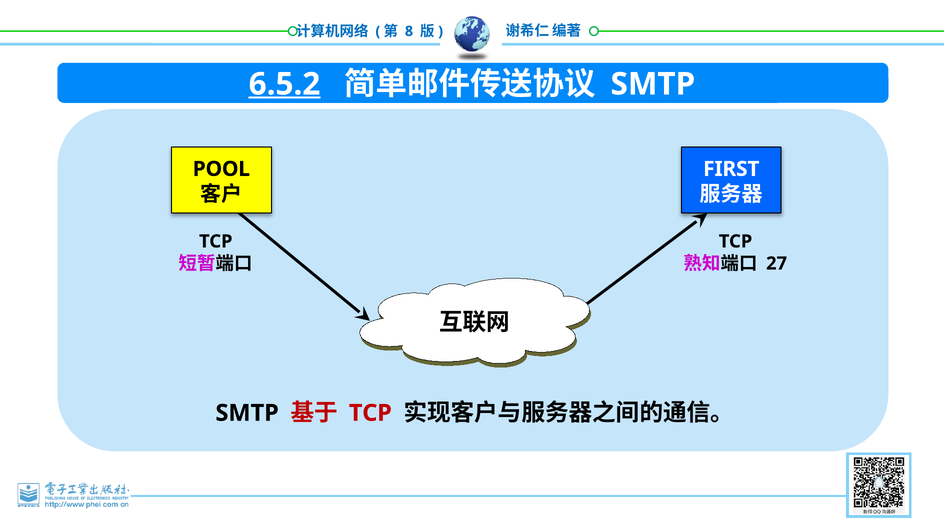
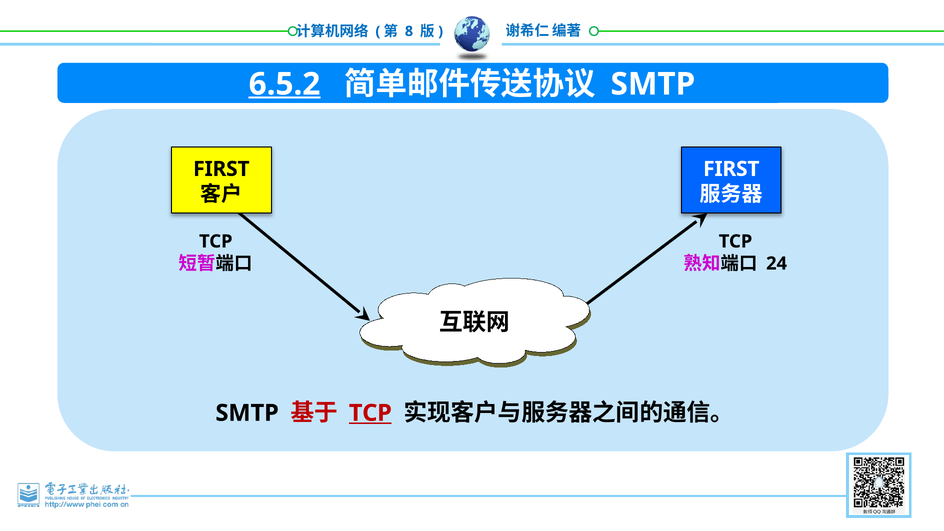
POOL: POOL -> FIRST (221, 169)
27: 27 -> 24 (777, 263)
TCP underline: none -> present (370, 413)
